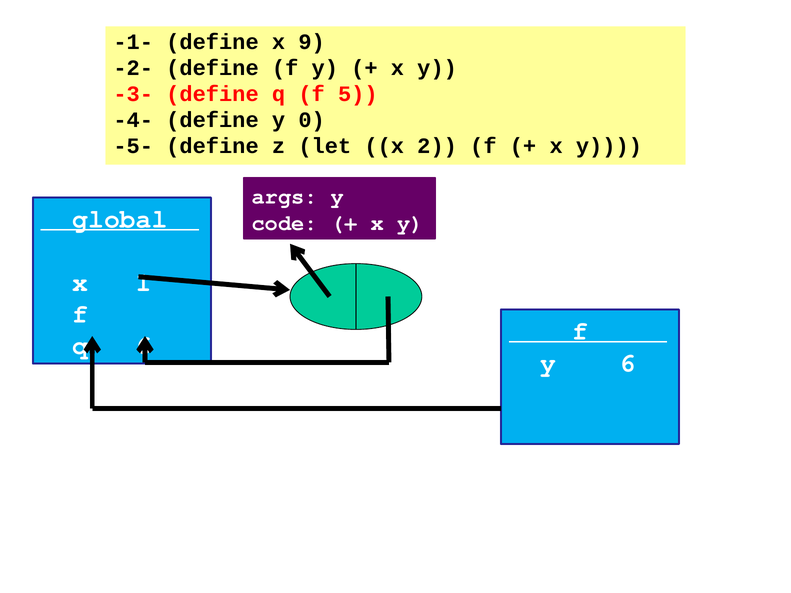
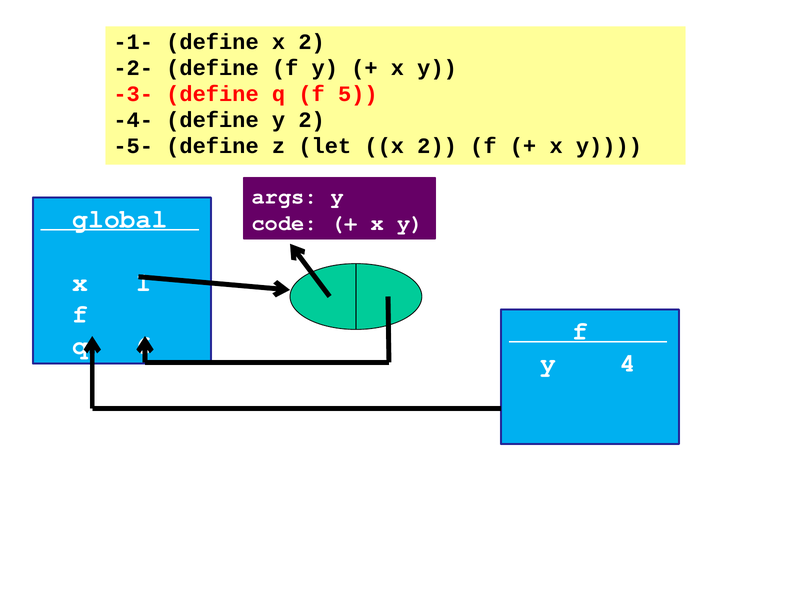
define x 9: 9 -> 2 (312, 42)
y 0: 0 -> 2 (312, 120)
y 6: 6 -> 4 (627, 363)
